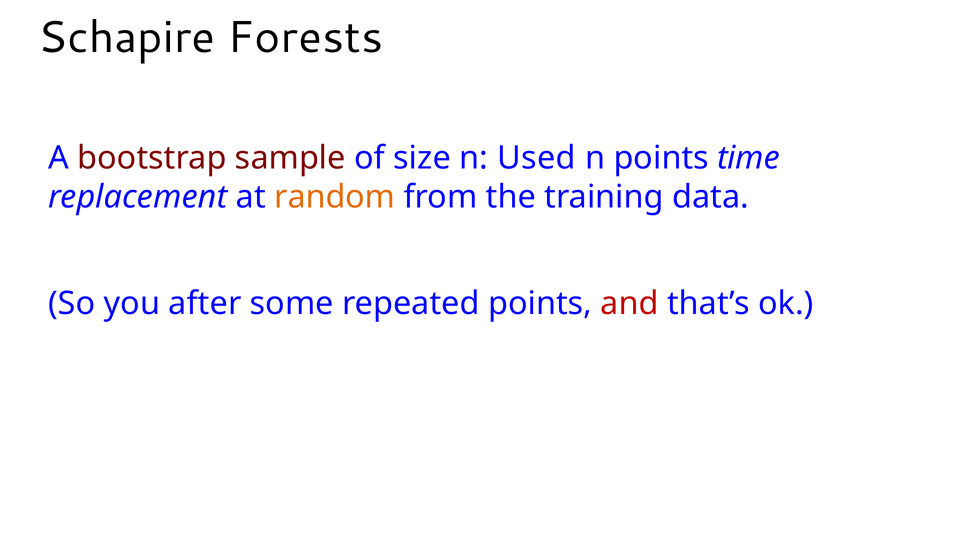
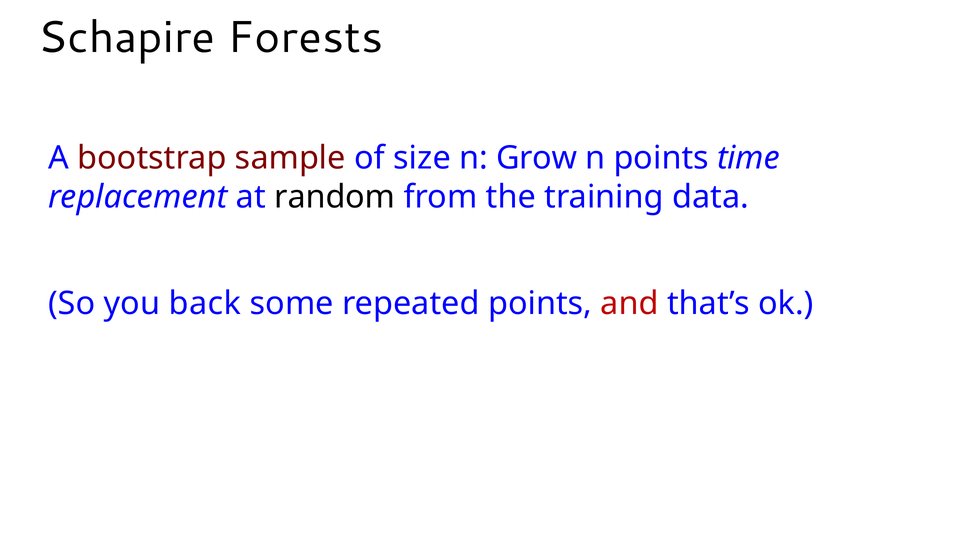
Used: Used -> Grow (537, 158)
random colour: orange -> black (335, 197)
after: after -> back (205, 303)
